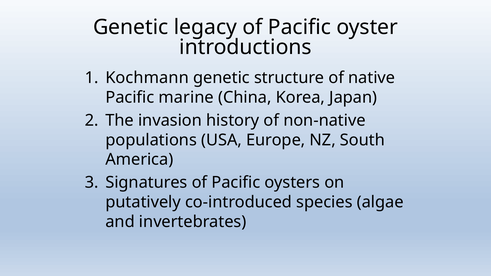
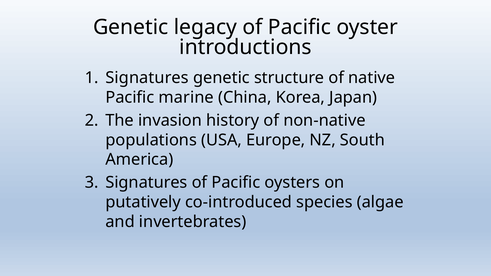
Kochmann: Kochmann -> Signatures (147, 78)
